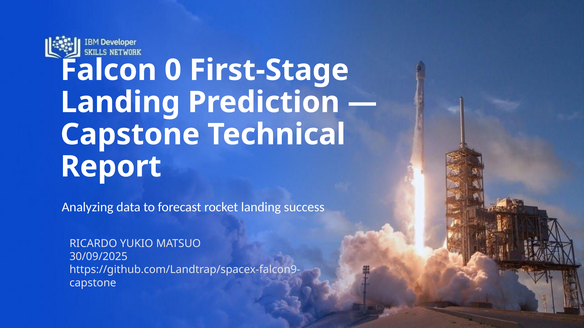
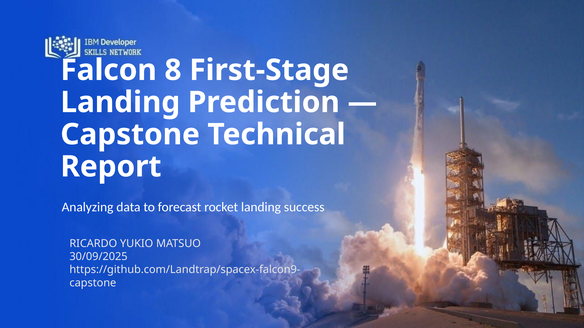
0: 0 -> 8 (173, 70)
